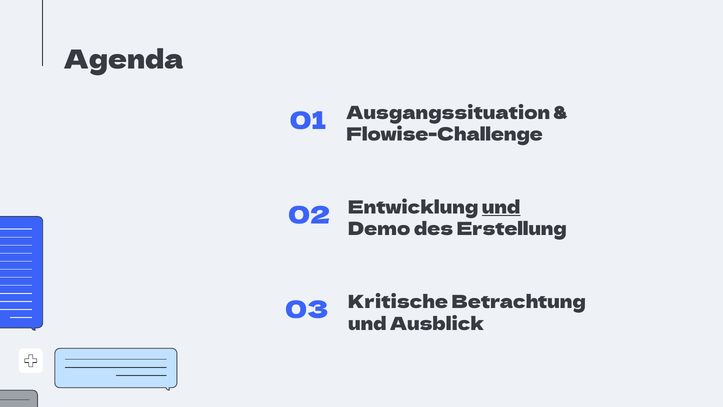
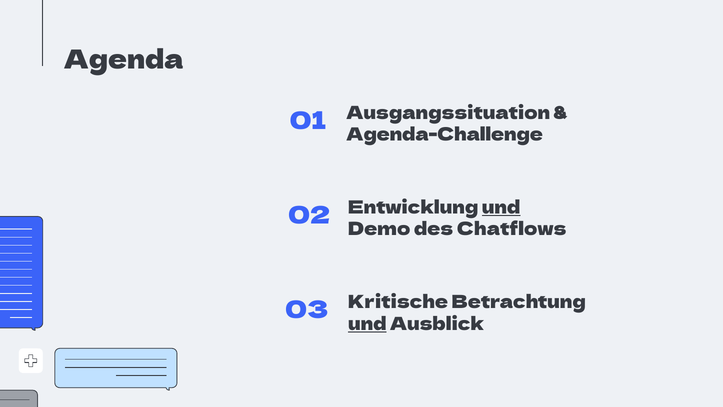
Flowise-Challenge: Flowise-Challenge -> Agenda-Challenge (445, 135)
Erstellung: Erstellung -> Chatflows (512, 229)
und underline: none -> present (367, 324)
